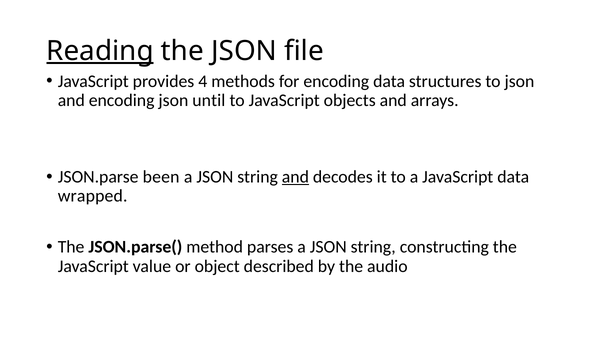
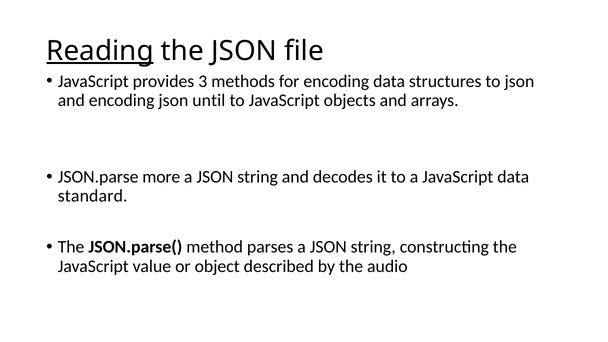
4: 4 -> 3 (203, 81)
been: been -> more (161, 177)
and underline: present -> none (295, 177)
wrapped: wrapped -> standard (93, 196)
